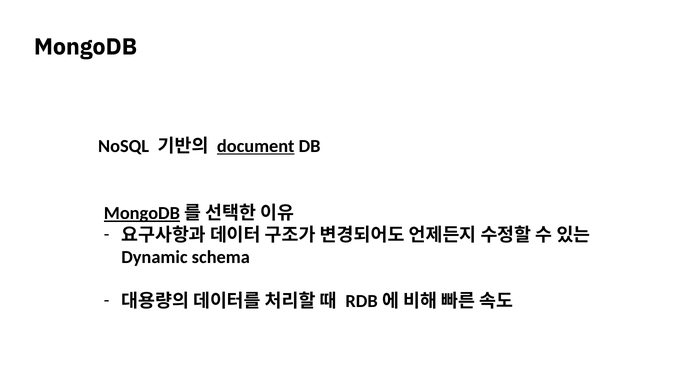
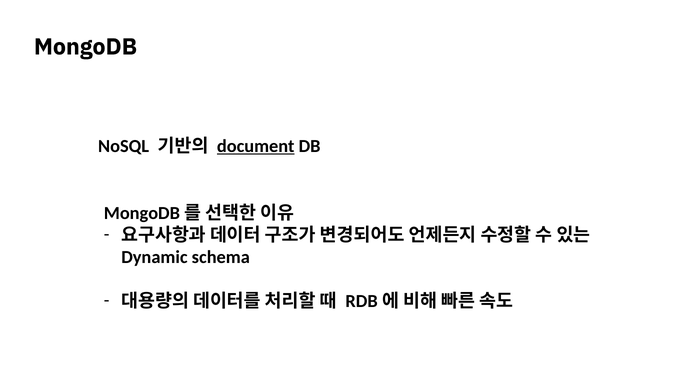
MongoDB underline: present -> none (142, 214)
